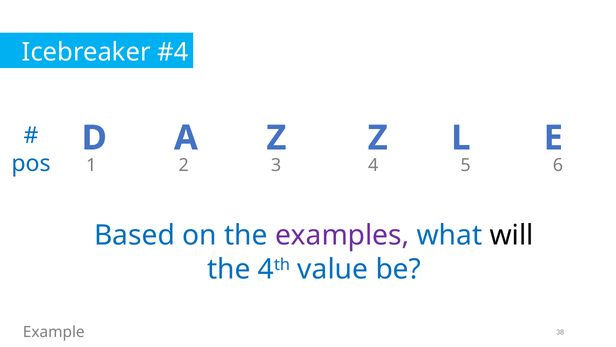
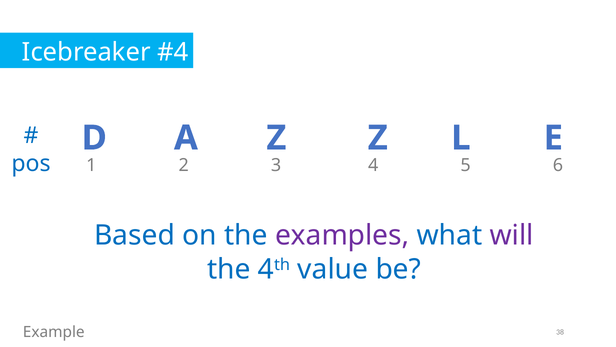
will colour: black -> purple (512, 235)
